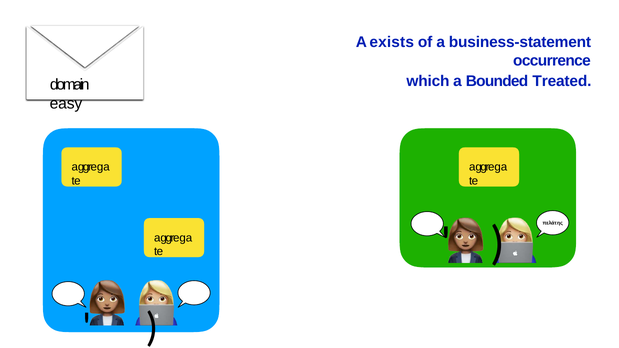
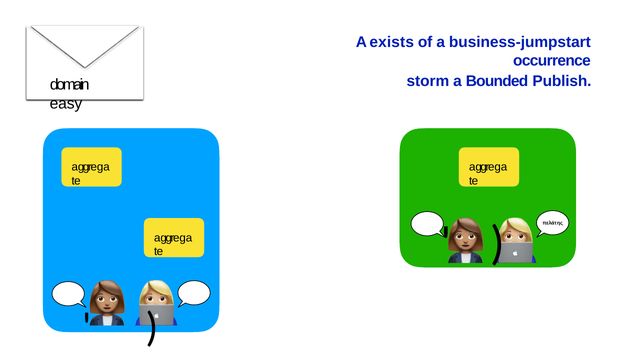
business-statement: business-statement -> business-jumpstart (520, 42)
which: which -> storm (428, 81)
Treated: Treated -> Publish (562, 81)
